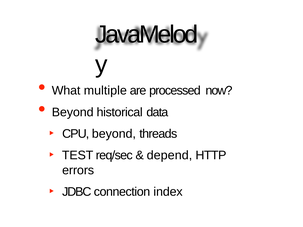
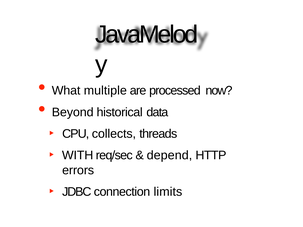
CPU beyond: beyond -> collects (114, 134)
TEST: TEST -> WITH (78, 155)
index: index -> limits (168, 192)
